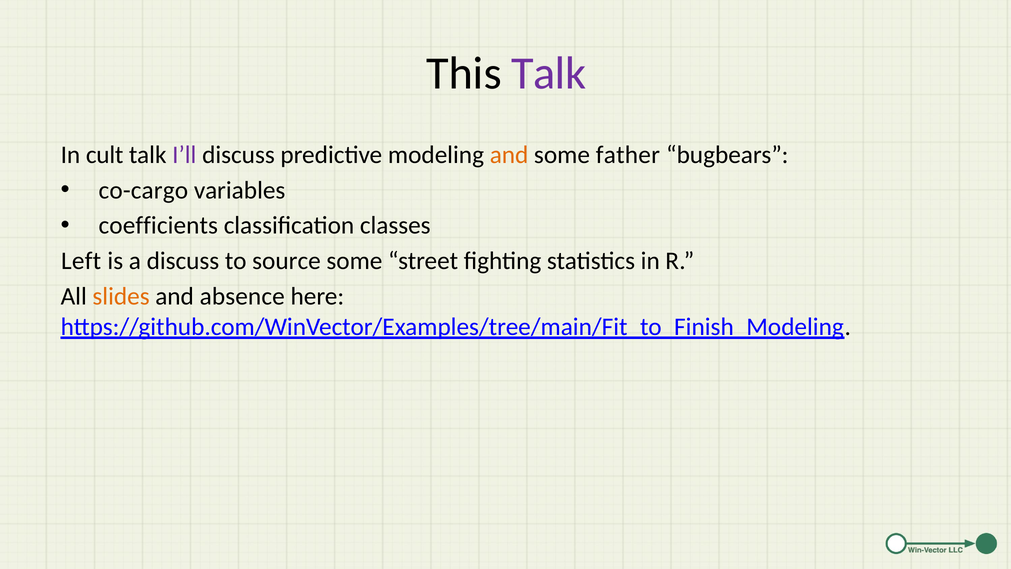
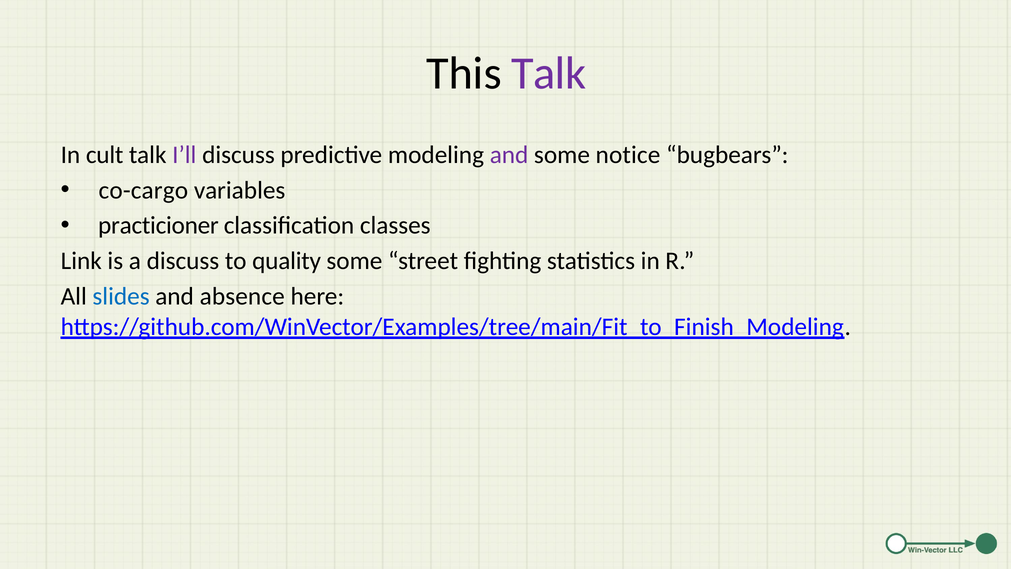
and colour: orange -> purple (509, 155)
father: father -> notice (628, 155)
coefficients: coefficients -> practicioner (158, 225)
Left: Left -> Link (81, 261)
source: source -> quality (287, 261)
slides colour: orange -> blue (121, 296)
